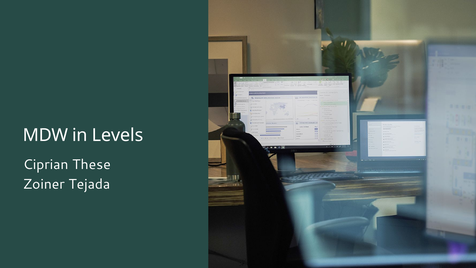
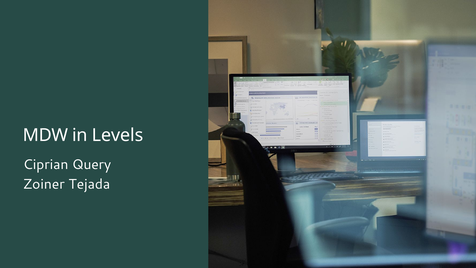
These: These -> Query (92, 165)
